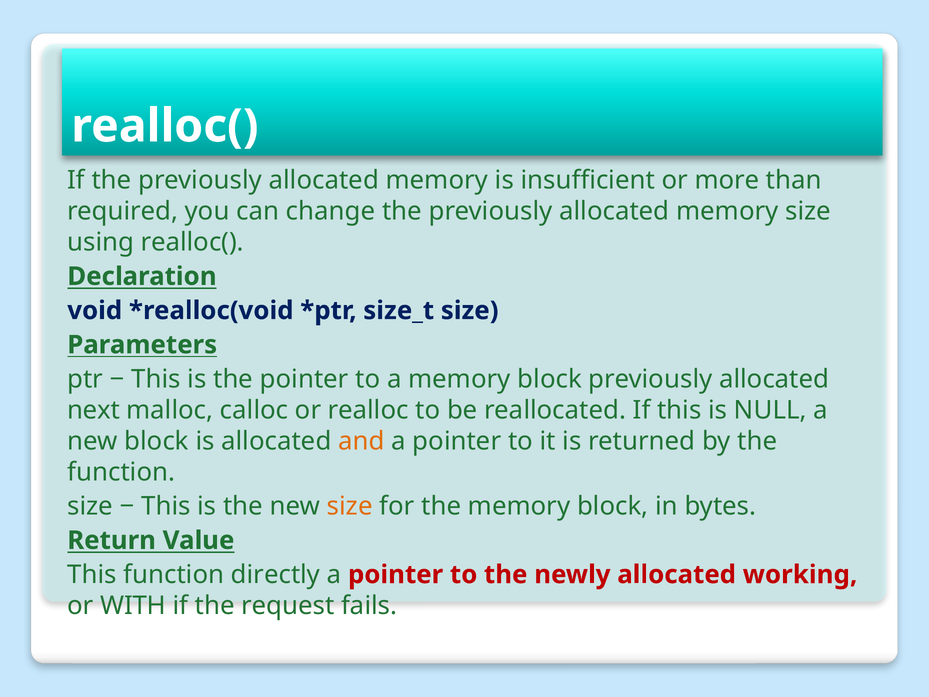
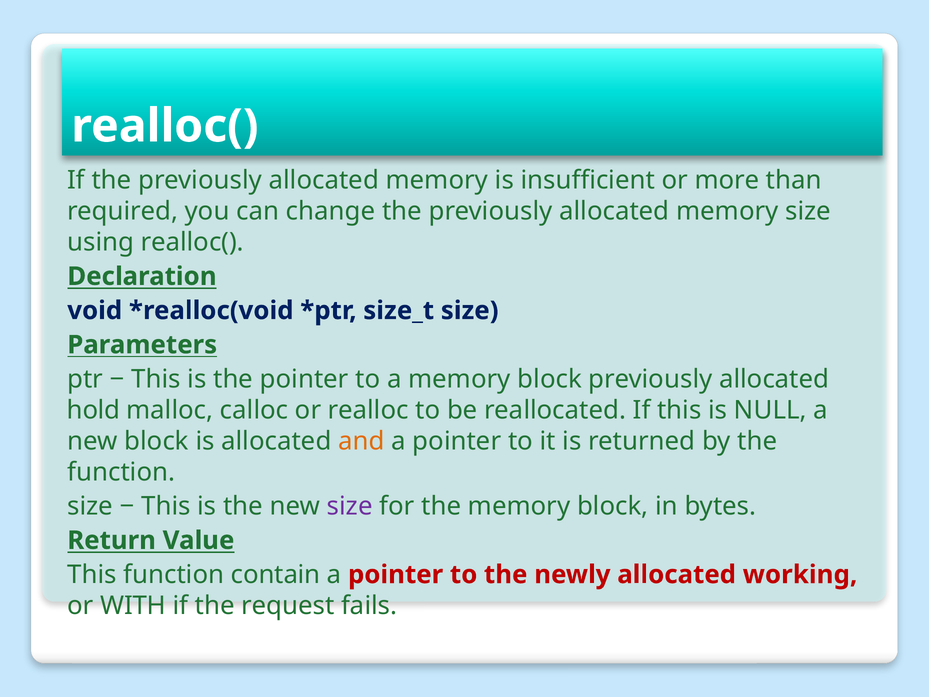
next: next -> hold (94, 410)
size colour: orange -> purple (350, 506)
directly: directly -> contain (276, 574)
